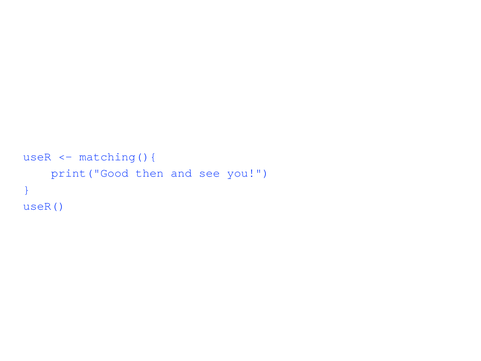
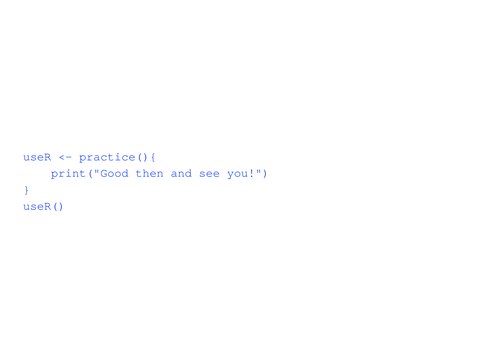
matching(){: matching(){ -> practice(){ (118, 157)
